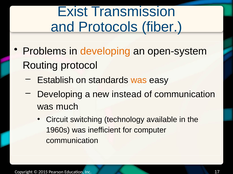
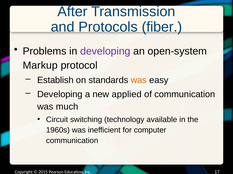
Exist: Exist -> After (73, 12)
developing colour: orange -> purple (105, 51)
Routing: Routing -> Markup (40, 66)
instead: instead -> applied (127, 95)
